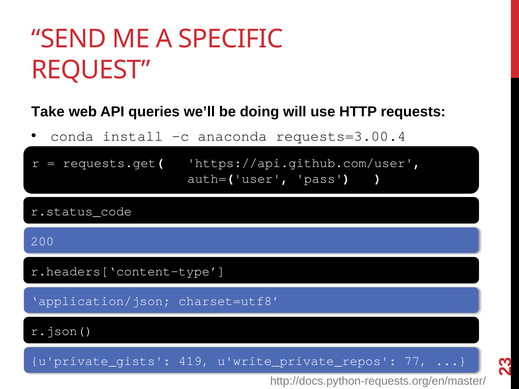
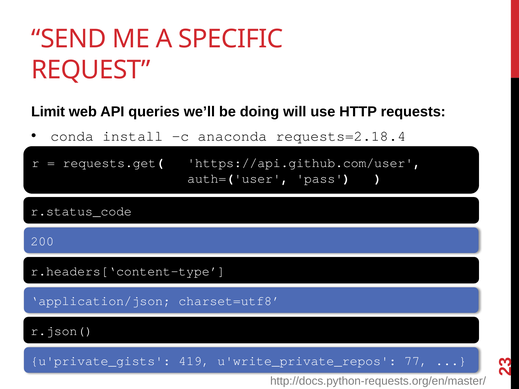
Take: Take -> Limit (48, 112)
requests=3.00.4: requests=3.00.4 -> requests=2.18.4 (341, 136)
